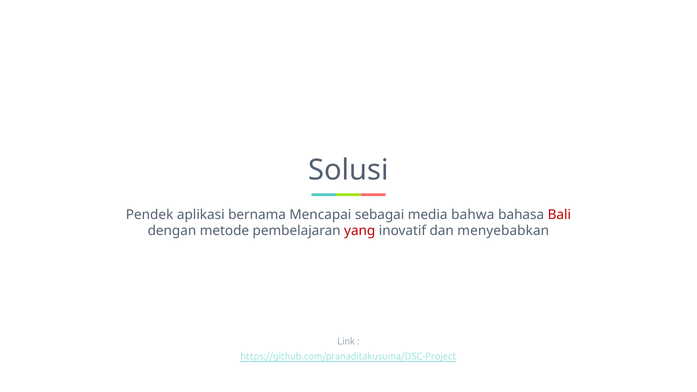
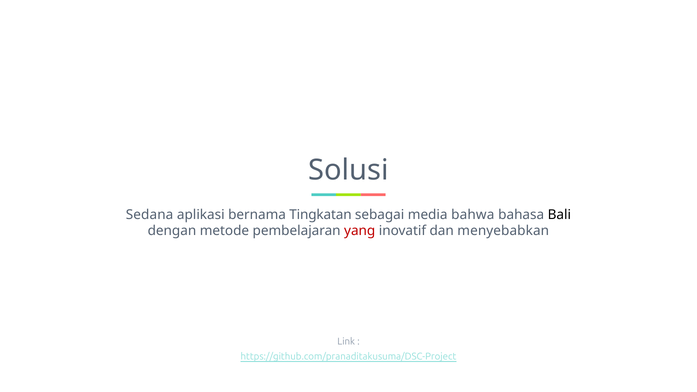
Pendek: Pendek -> Sedana (150, 215)
Mencapai: Mencapai -> Tingkatan (320, 215)
Bali colour: red -> black (559, 215)
